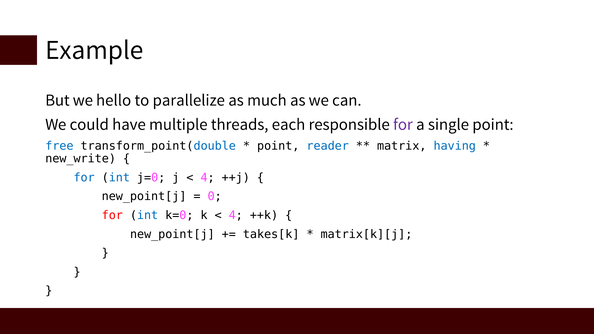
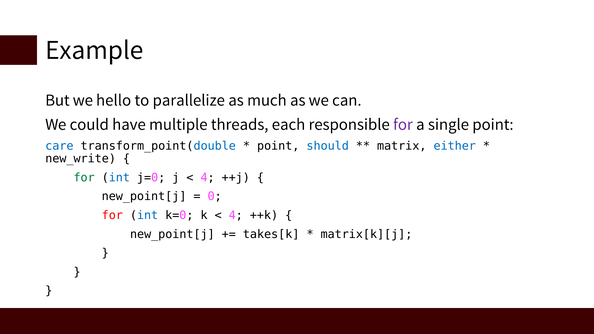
free: free -> care (59, 146)
reader: reader -> should (328, 146)
having: having -> either (455, 146)
for colour: blue -> green (84, 178)
